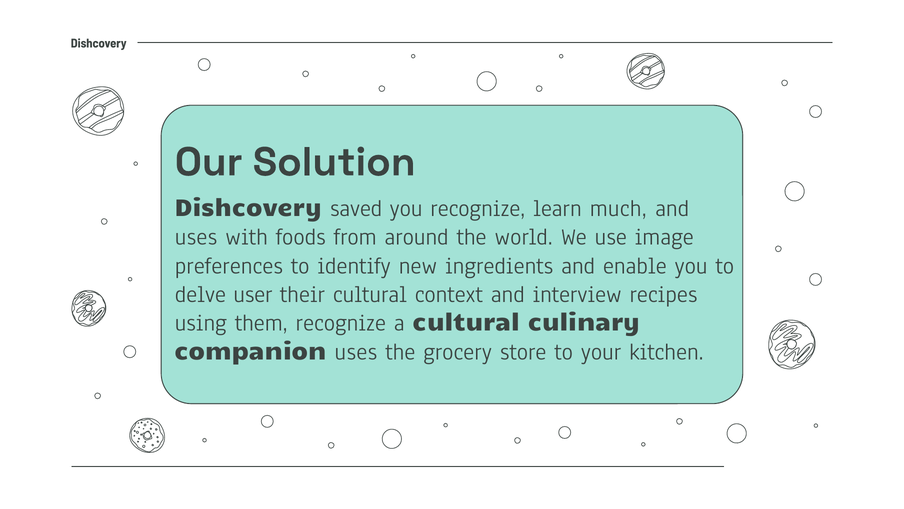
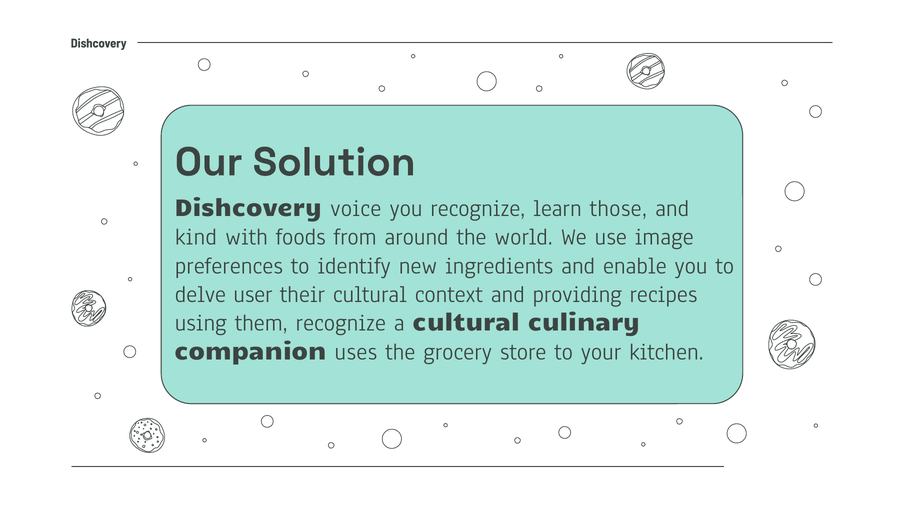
saved: saved -> voice (356, 208)
much: much -> those (618, 208)
uses: uses -> kind (196, 237)
interview: interview -> providing (577, 294)
